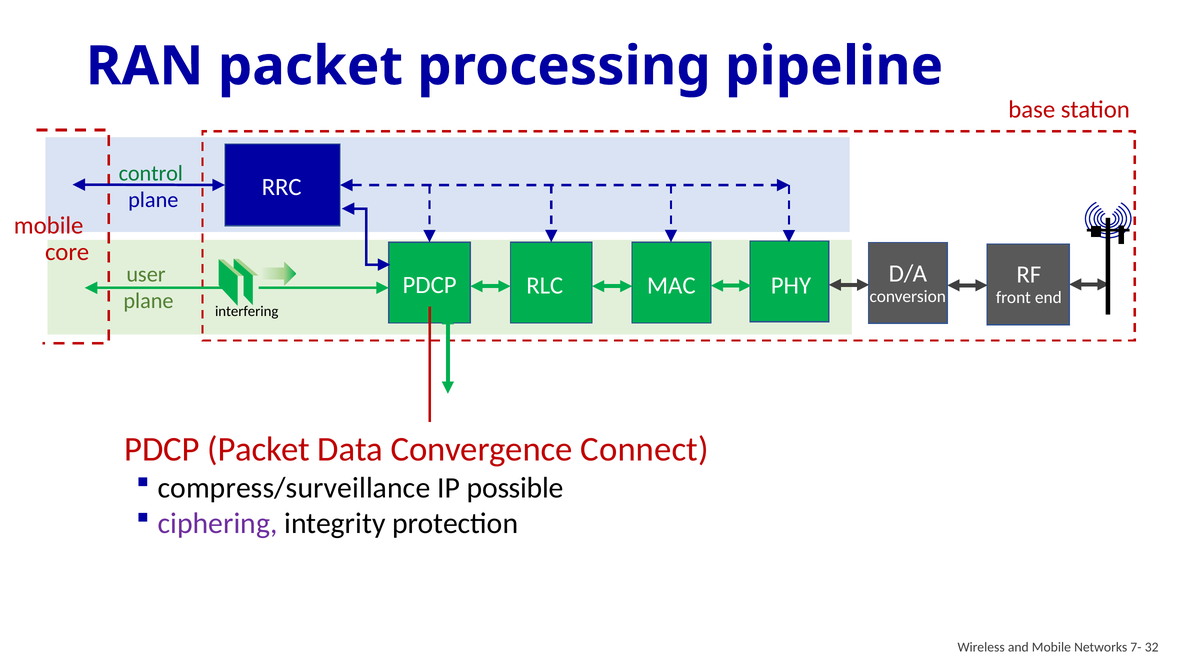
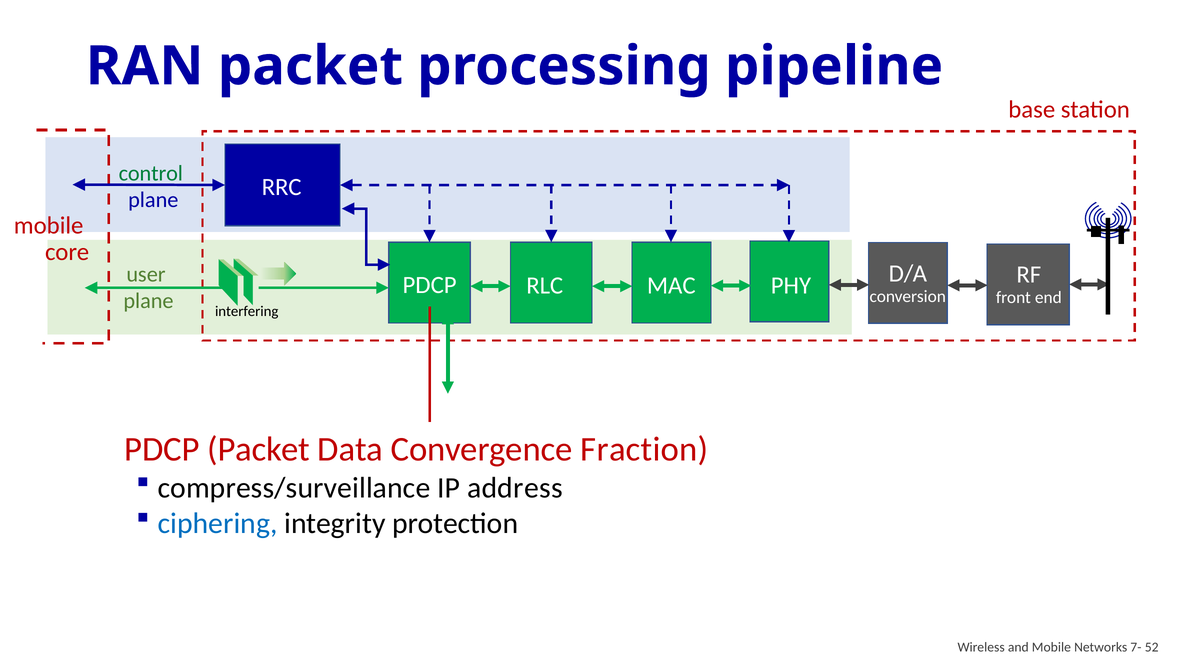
Connect: Connect -> Fraction (644, 450)
possible: possible -> address (515, 488)
ciphering colour: purple -> blue (218, 524)
32: 32 -> 52 (1152, 647)
